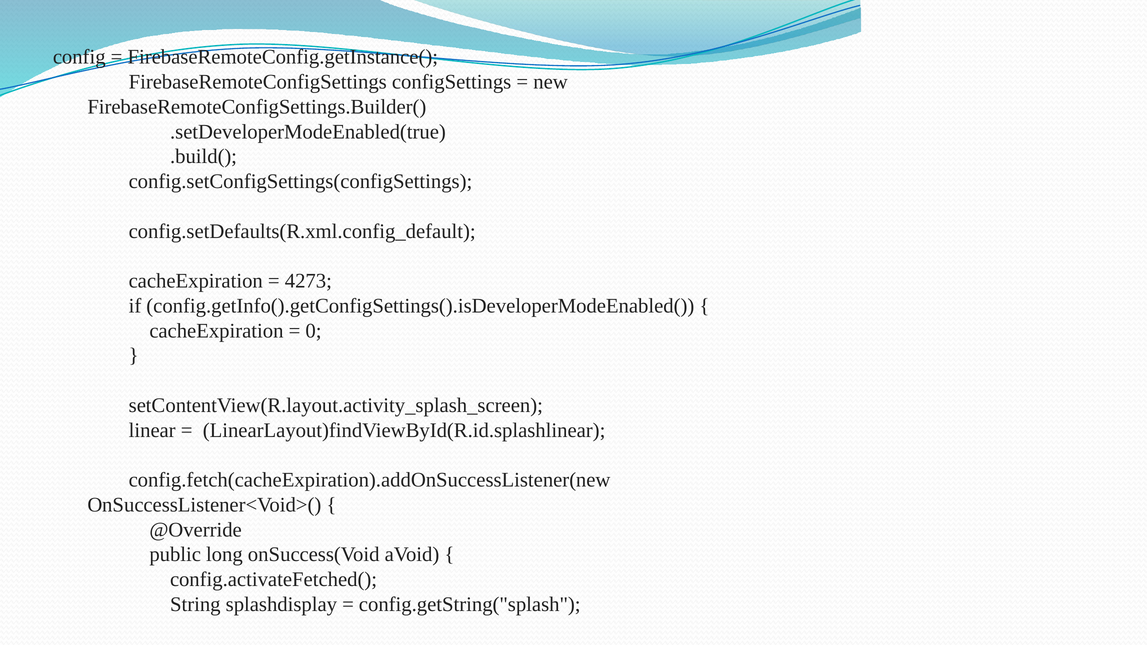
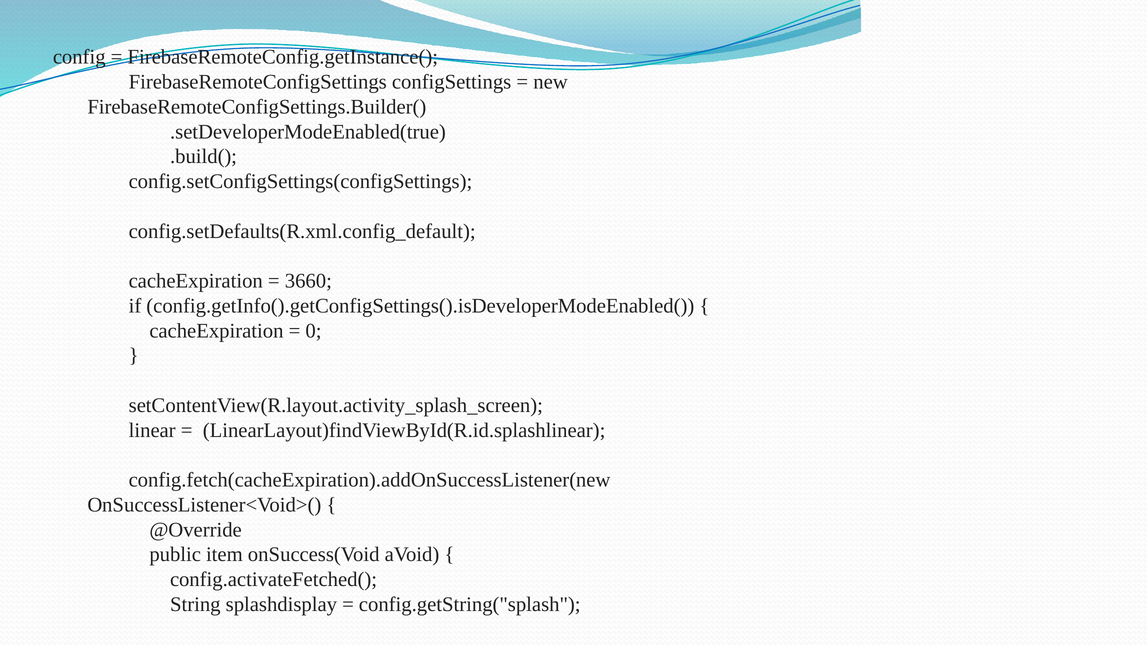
4273: 4273 -> 3660 (308, 281)
long: long -> item (224, 555)
